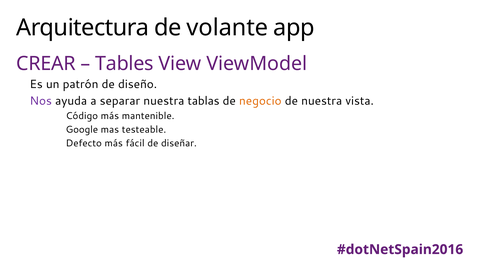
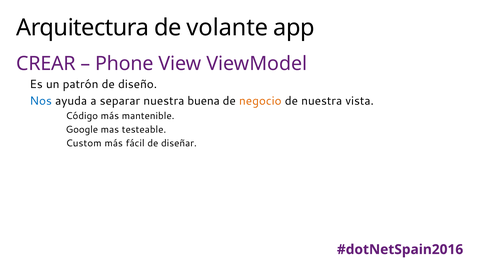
Tables: Tables -> Phone (124, 64)
Nos colour: purple -> blue (41, 101)
tablas: tablas -> buena (204, 101)
Defecto: Defecto -> Custom (84, 143)
